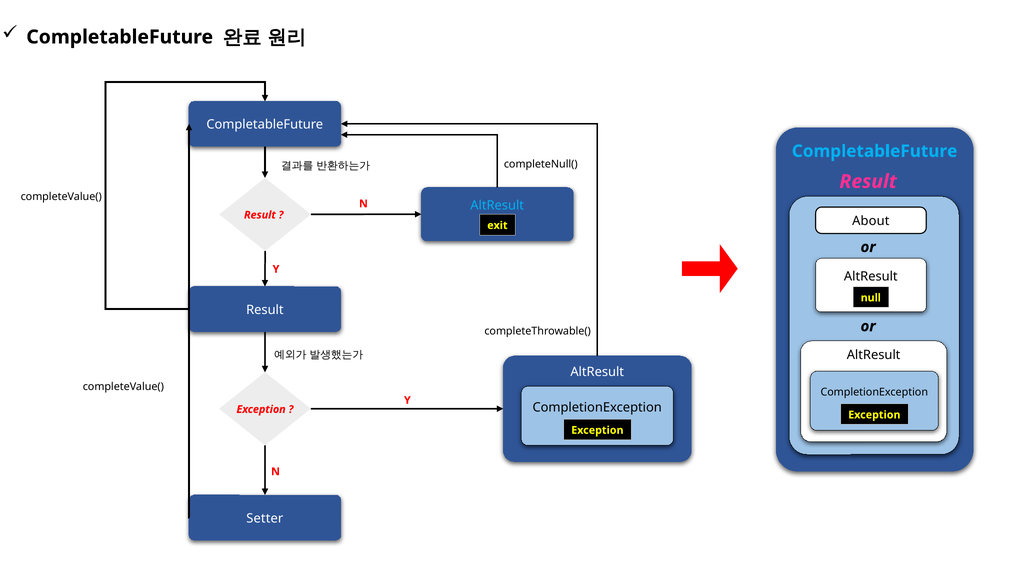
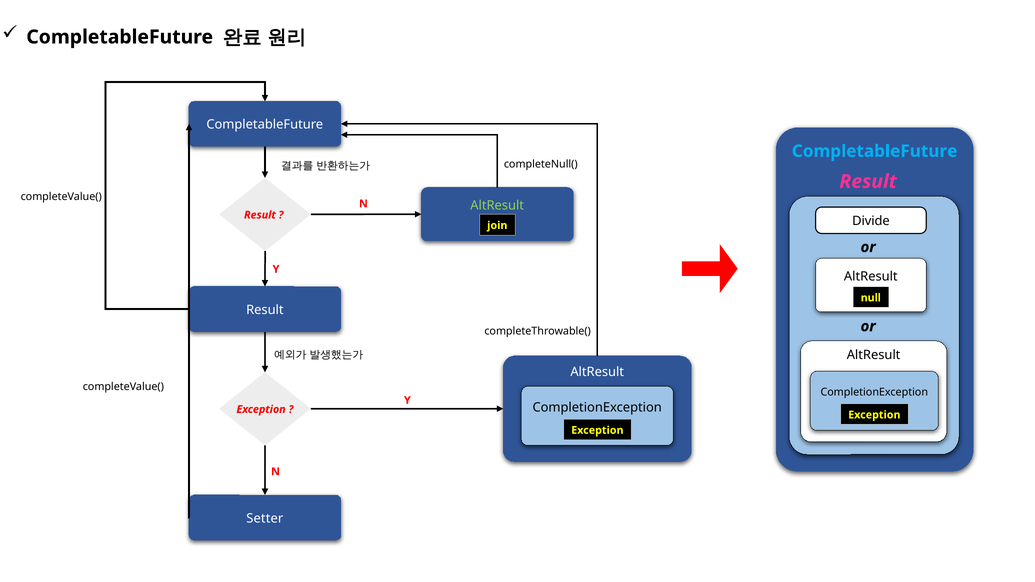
AltResult colour: light blue -> light green (497, 206)
About: About -> Divide (871, 221)
exit: exit -> join (497, 225)
